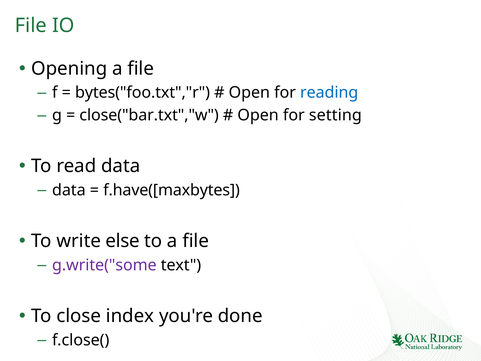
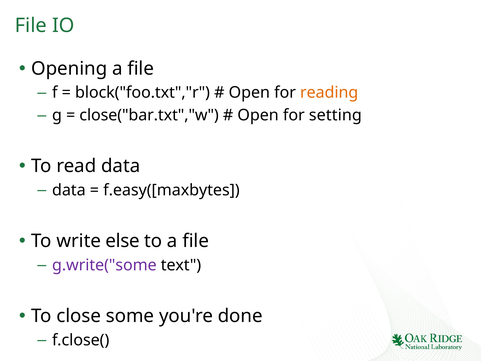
bytes("foo.txt","r: bytes("foo.txt","r -> block("foo.txt","r (143, 93)
reading colour: blue -> orange (329, 93)
f.have([maxbytes: f.have([maxbytes -> f.easy([maxbytes (171, 190)
index: index -> some (130, 316)
